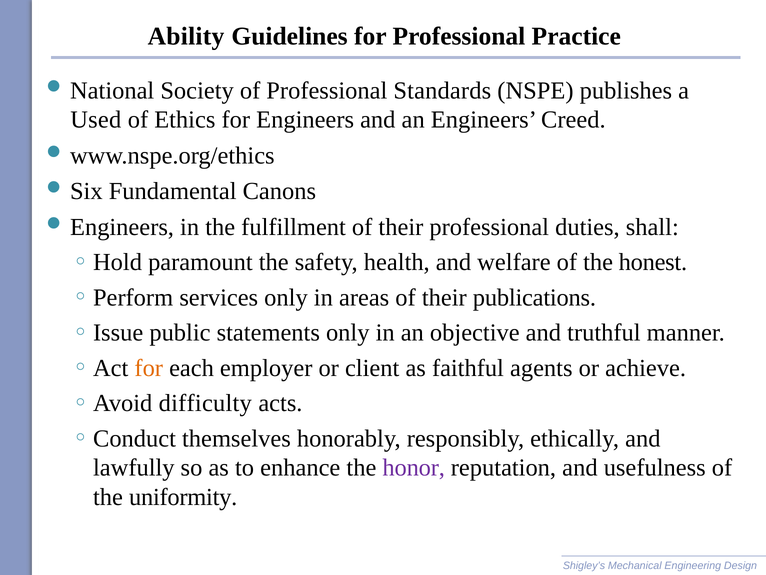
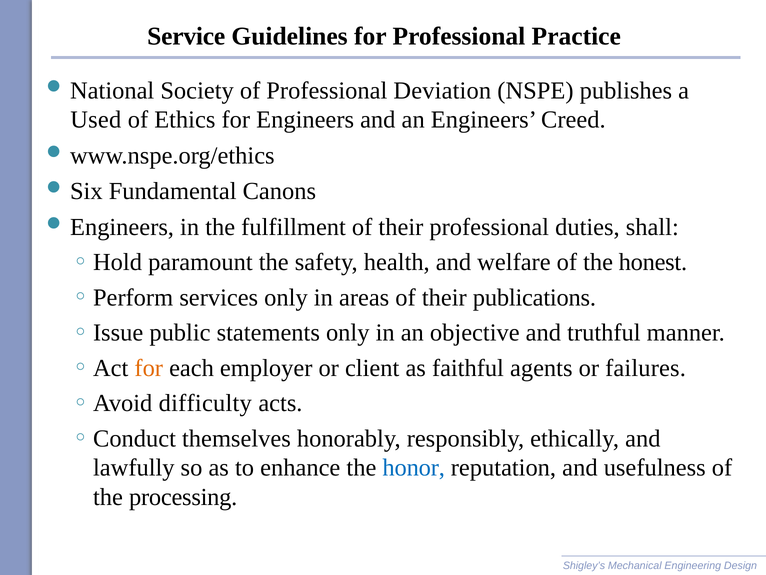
Ability: Ability -> Service (186, 36)
Standards: Standards -> Deviation (442, 90)
achieve: achieve -> failures (646, 368)
honor colour: purple -> blue (414, 467)
uniformity: uniformity -> processing (183, 497)
